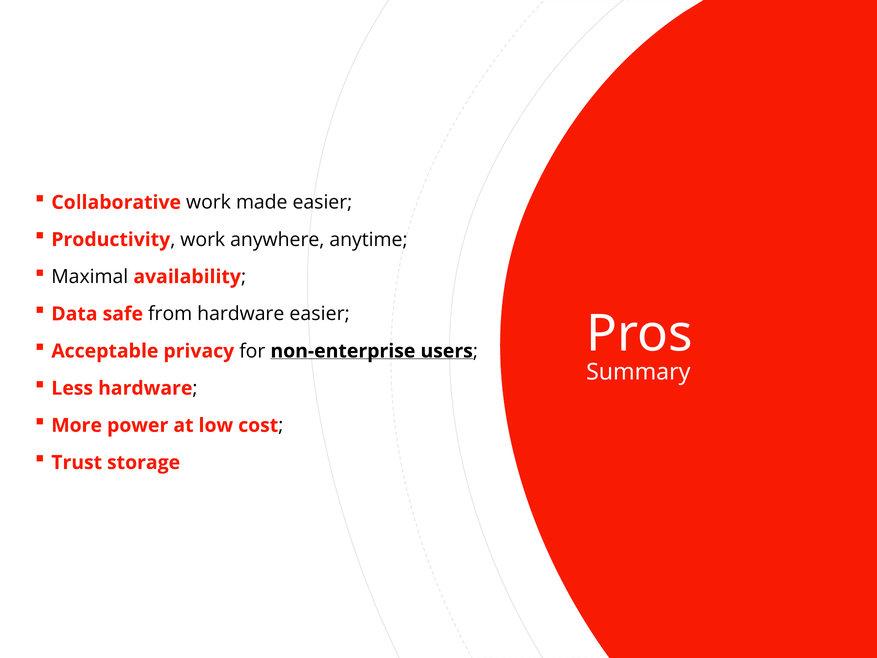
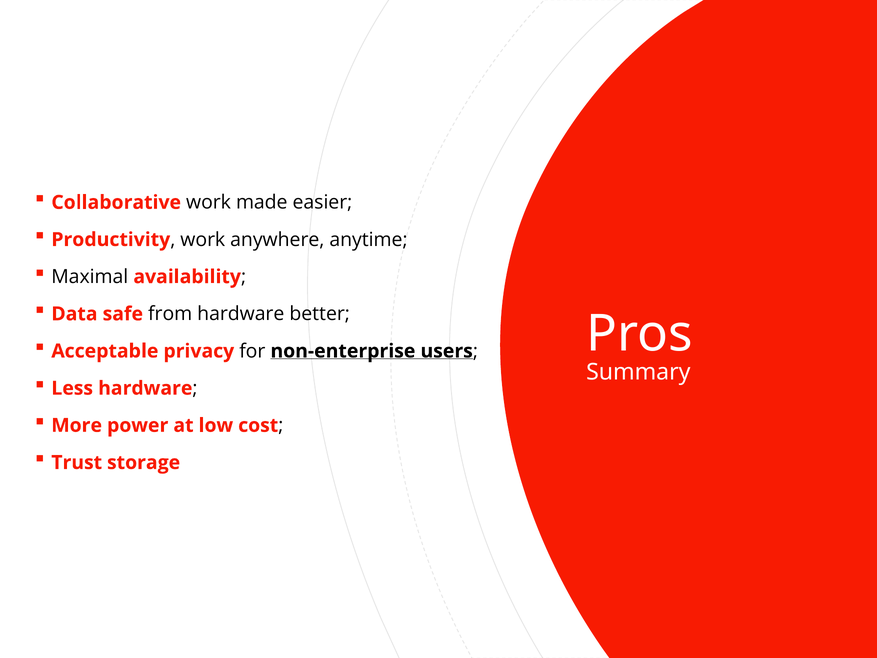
hardware easier: easier -> better (320, 314)
